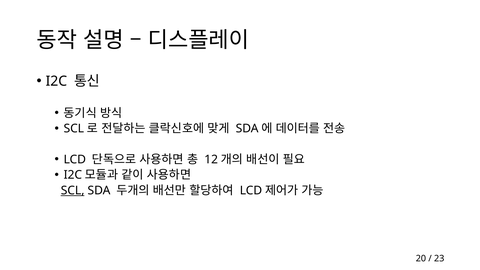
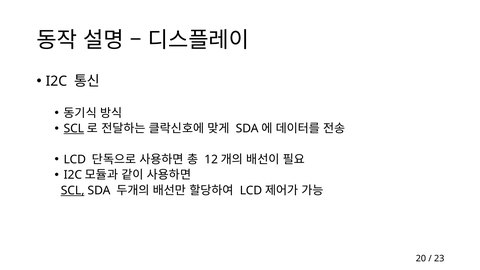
SCL underline: none -> present (74, 129)
